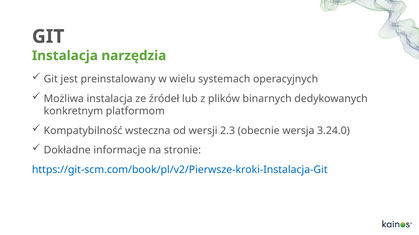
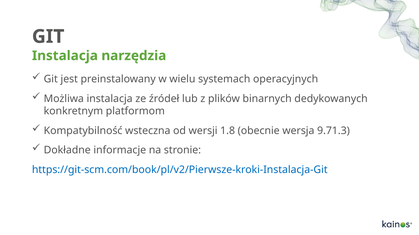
2.3: 2.3 -> 1.8 (228, 131)
3.24.0: 3.24.0 -> 9.71.3 (333, 131)
